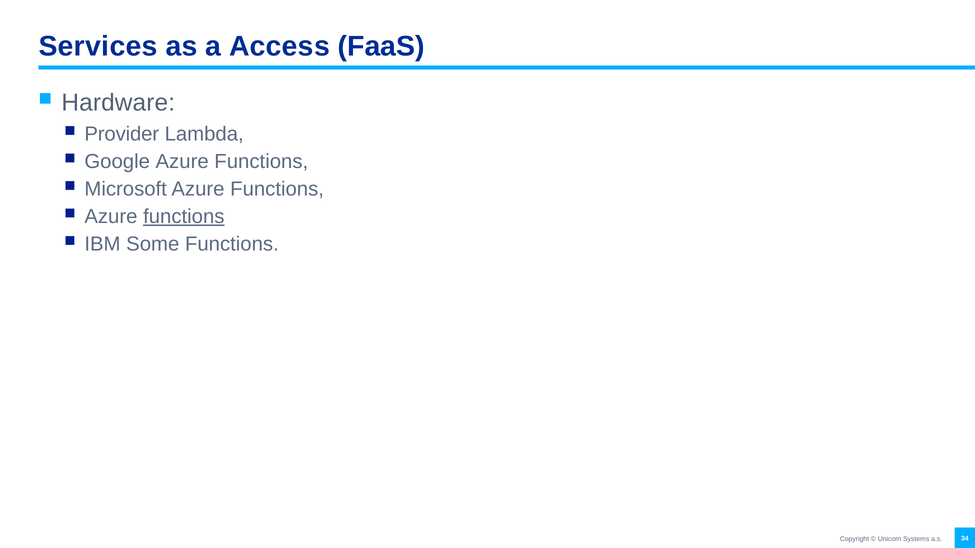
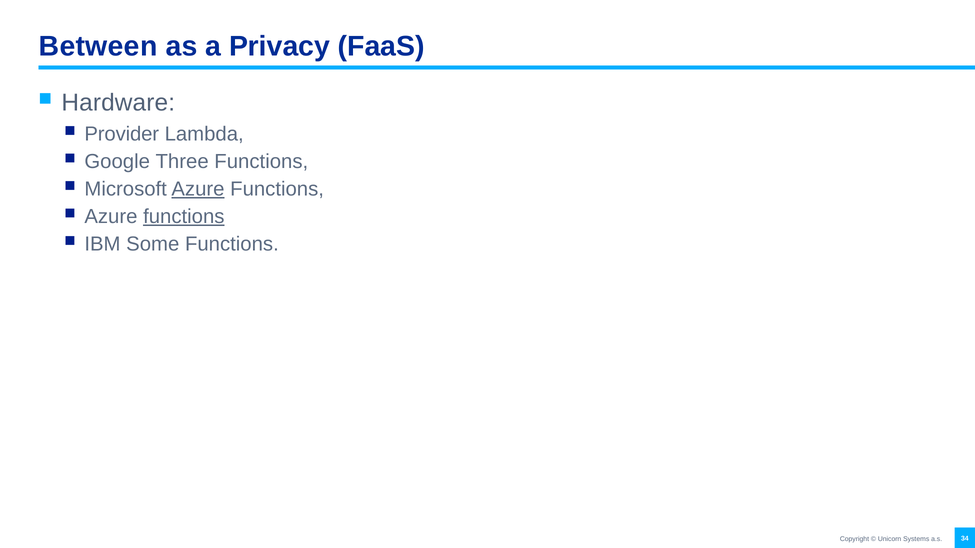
Services: Services -> Between (98, 46)
Access: Access -> Privacy (280, 46)
Google Azure: Azure -> Three (182, 162)
Azure underline: none -> present (198, 189)
